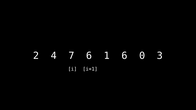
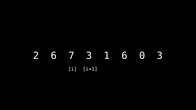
2 4: 4 -> 6 (54, 56)
7 6: 6 -> 3 (89, 56)
